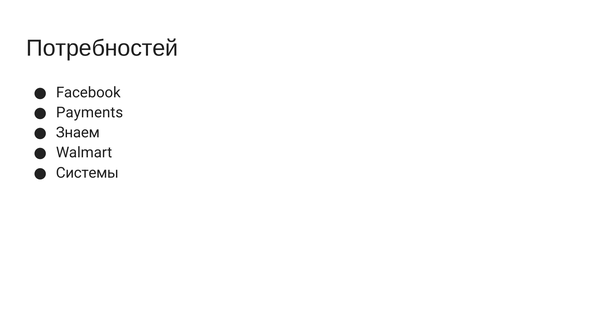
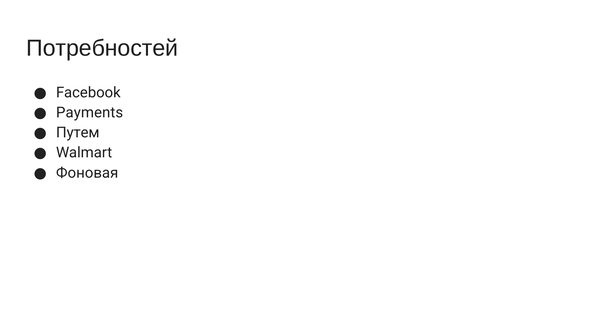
Знаем: Знаем -> Путем (78, 133)
Системы: Системы -> Фоновая (87, 173)
